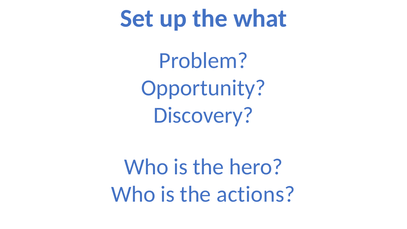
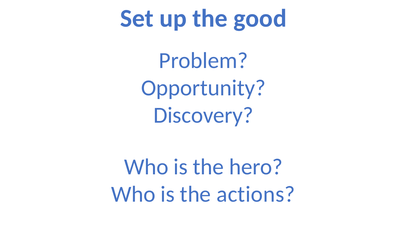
what: what -> good (260, 19)
